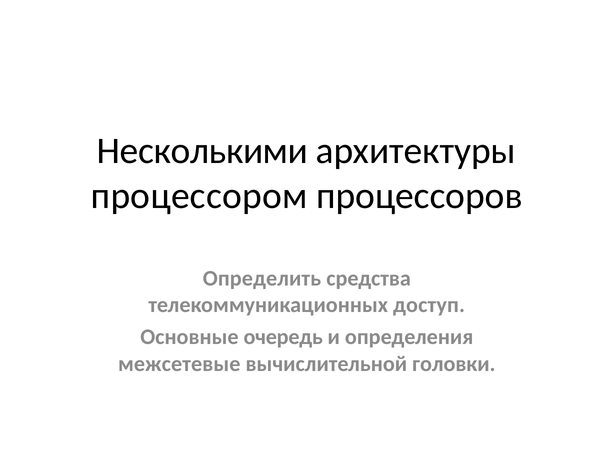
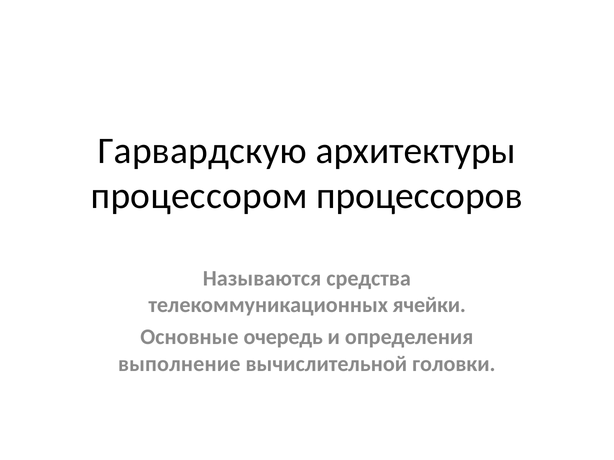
Несколькими: Несколькими -> Гарвардскую (202, 151)
Определить: Определить -> Называются (262, 279)
доступ: доступ -> ячейки (429, 305)
межсетевые: межсетевые -> выполнение (179, 364)
